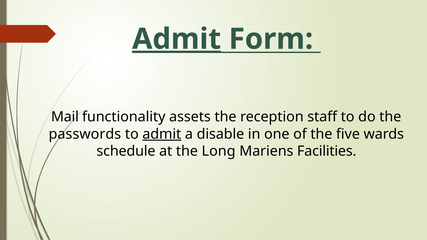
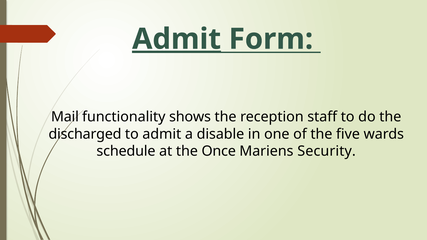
assets: assets -> shows (190, 117)
passwords: passwords -> discharged (85, 134)
admit underline: present -> none (162, 134)
Long: Long -> Once (219, 151)
Facilities: Facilities -> Security (327, 151)
